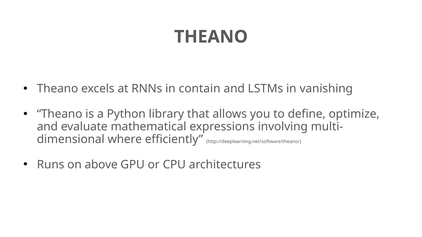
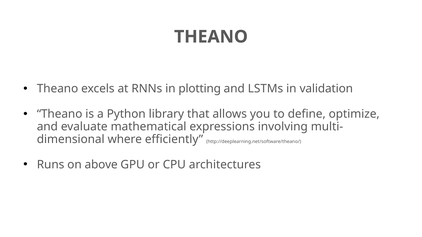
contain: contain -> plotting (200, 89)
vanishing: vanishing -> validation (326, 89)
